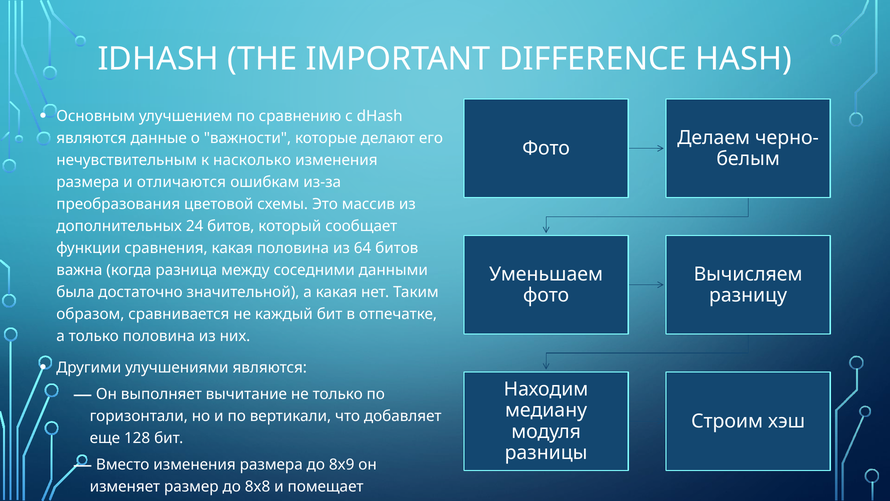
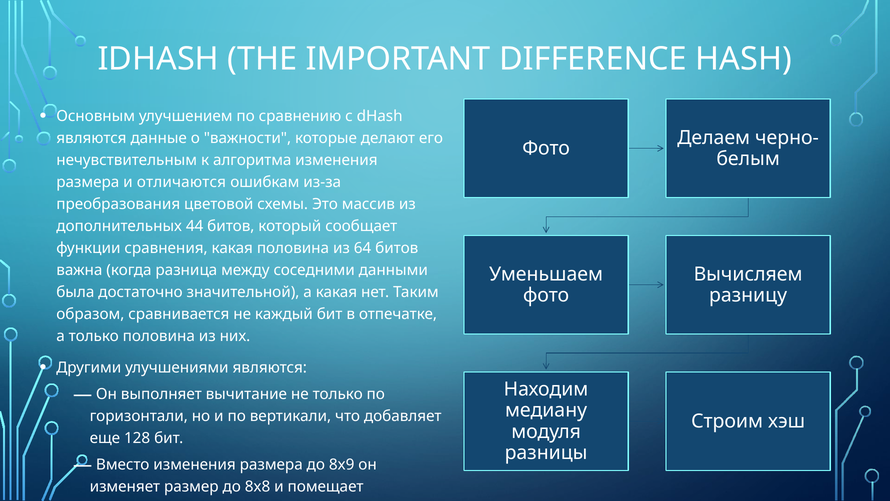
насколько: насколько -> алгоритма (252, 160)
24: 24 -> 44 (195, 226)
